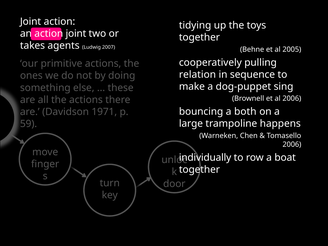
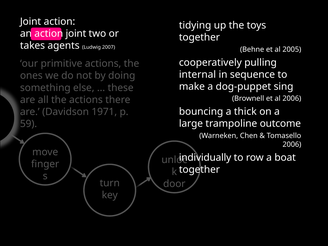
relation: relation -> internal (197, 75)
both: both -> thick (245, 112)
happens: happens -> outcome (280, 124)
